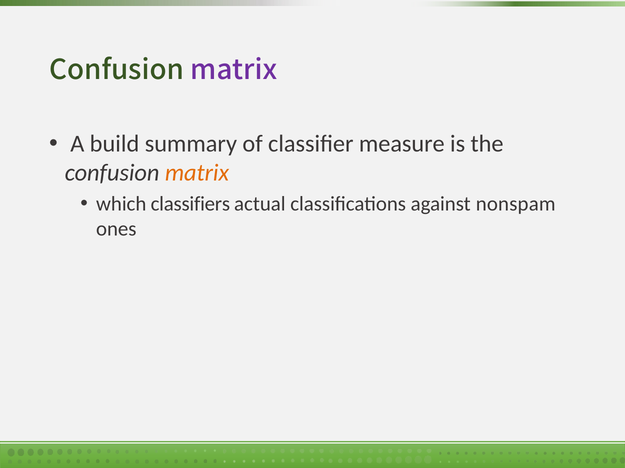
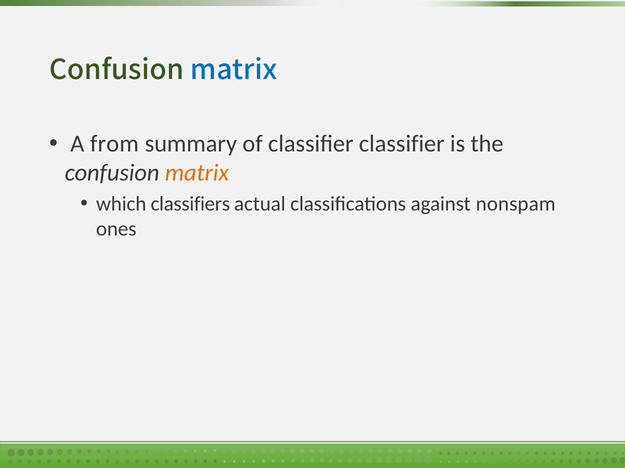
matrix colour: purple -> blue (234, 70)
build: build -> from (114, 144)
classifier measure: measure -> classifier (402, 144)
